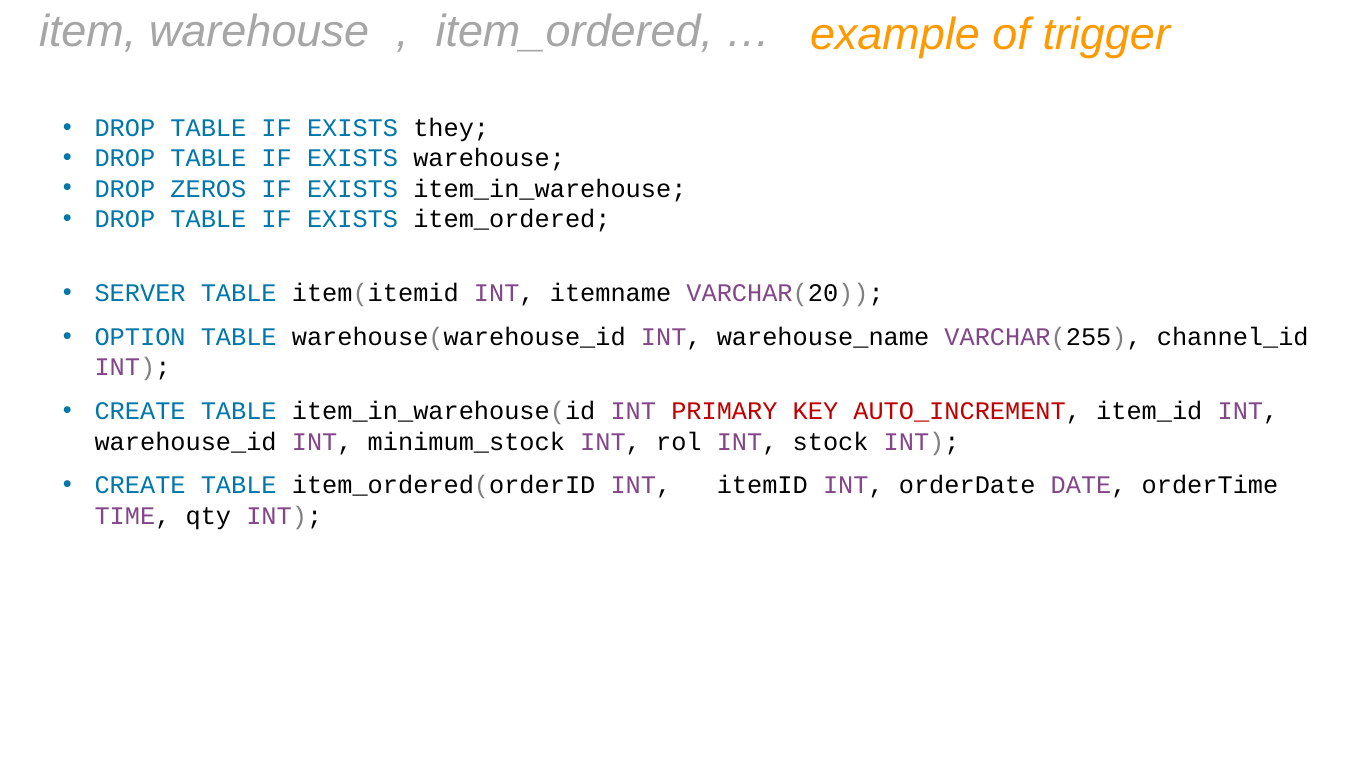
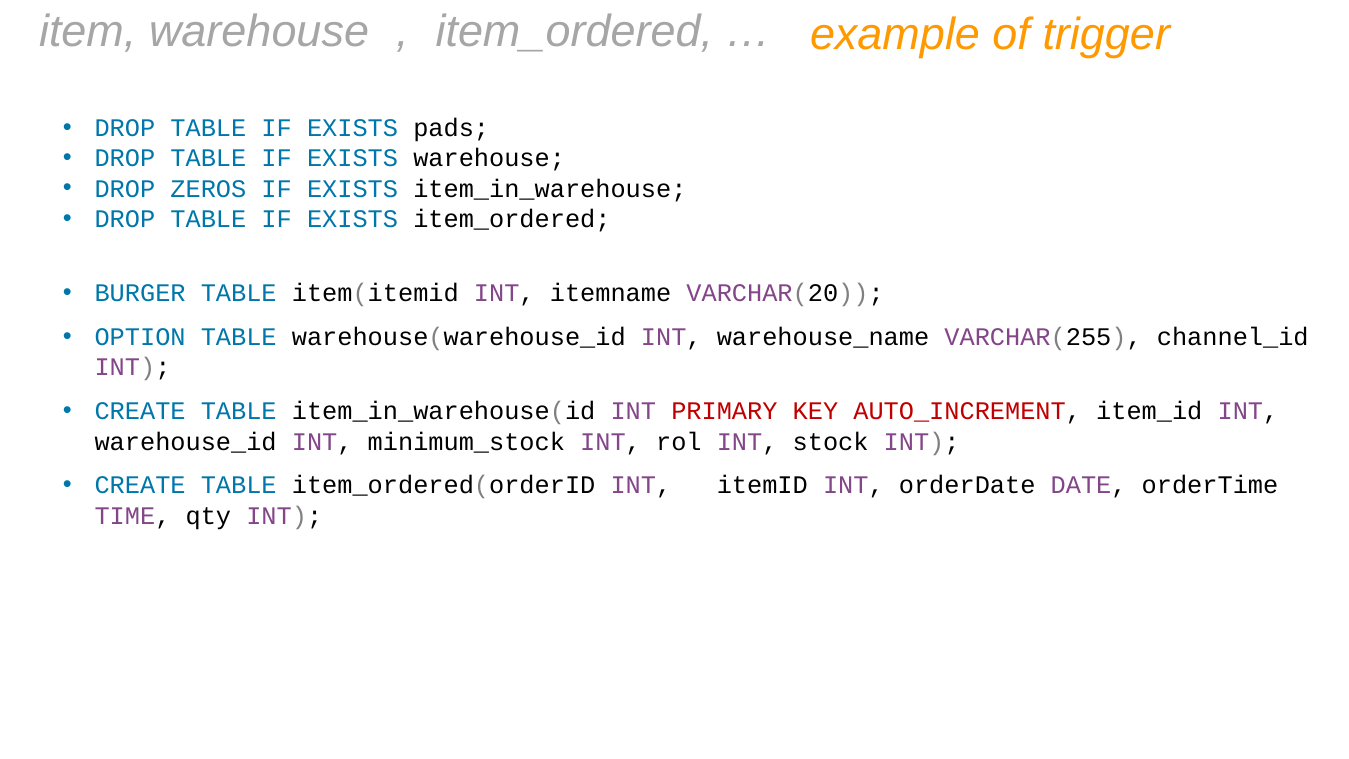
they: they -> pads (451, 128)
SERVER: SERVER -> BURGER (140, 293)
